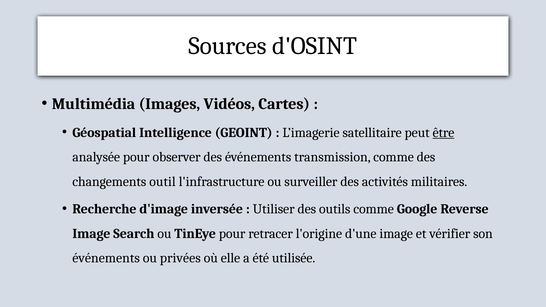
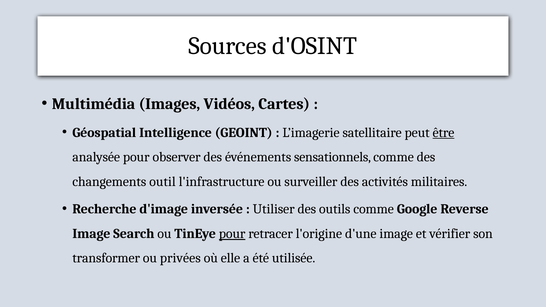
transmission: transmission -> sensationnels (333, 157)
pour underline: none -> present (232, 234)
événements: événements -> transformer (106, 258)
